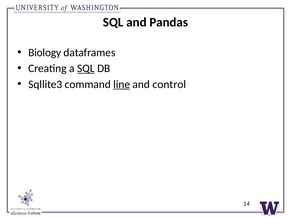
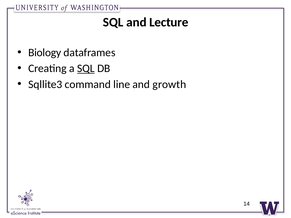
Pandas: Pandas -> Lecture (169, 22)
line underline: present -> none (122, 84)
control: control -> growth (169, 84)
